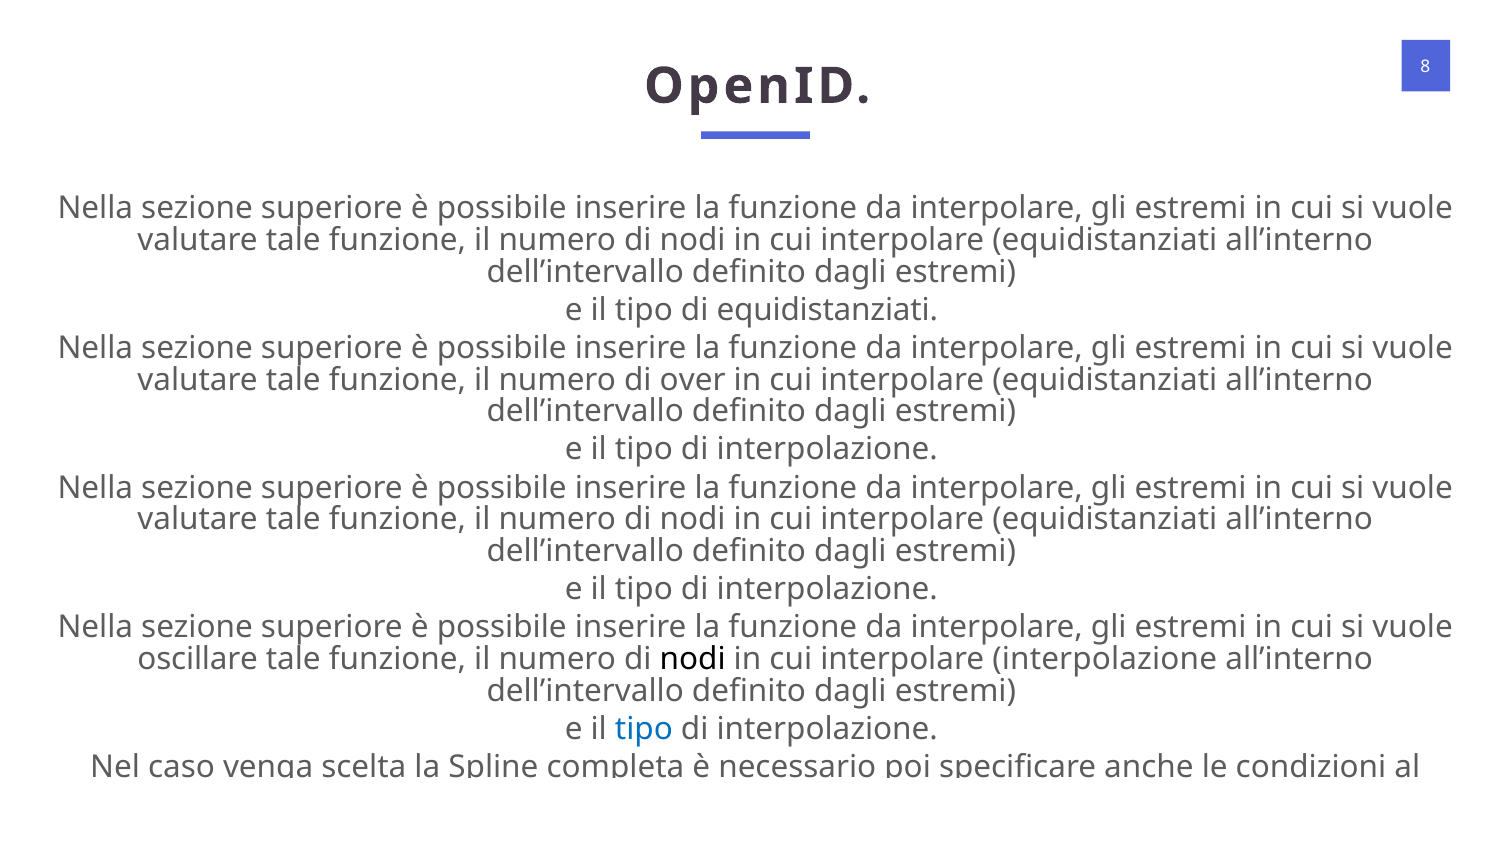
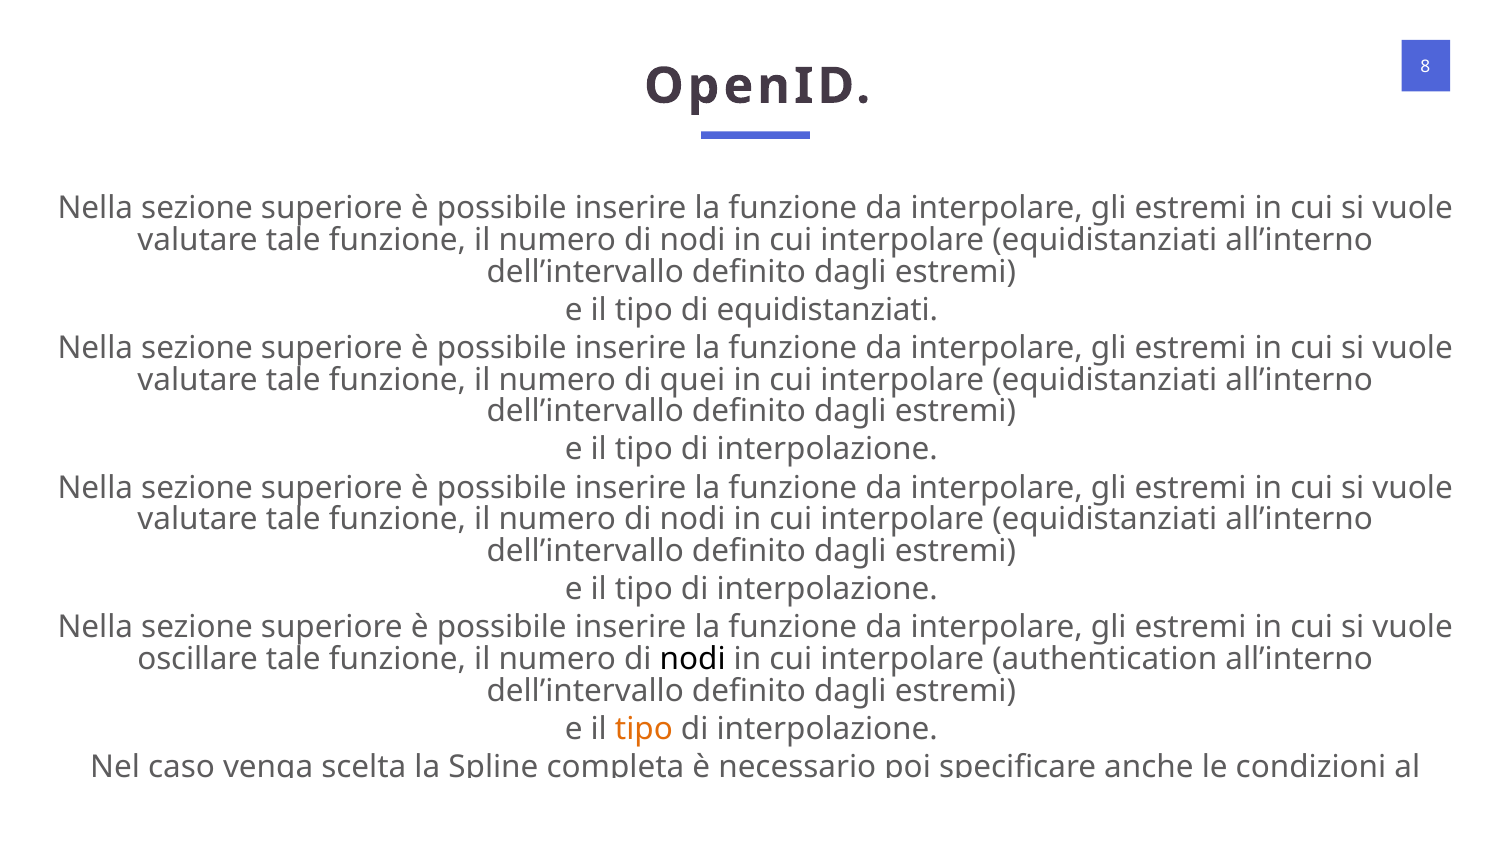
over: over -> quei (693, 380)
interpolare interpolazione: interpolazione -> authentication (1105, 659)
tipo colour: blue -> orange (644, 729)
